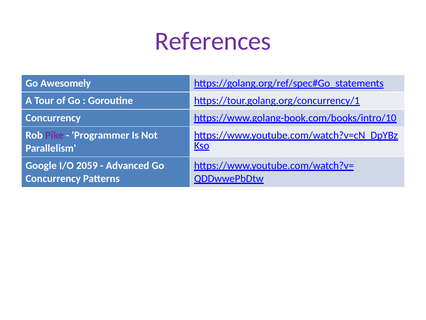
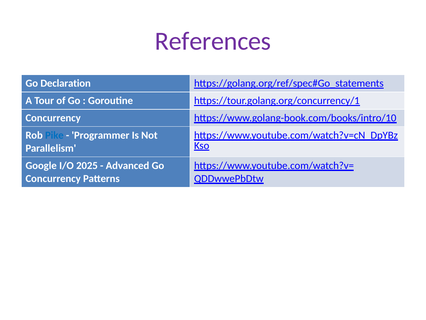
Awesomely: Awesomely -> Declaration (66, 83)
Pike colour: purple -> blue (54, 135)
2059: 2059 -> 2025 (87, 165)
